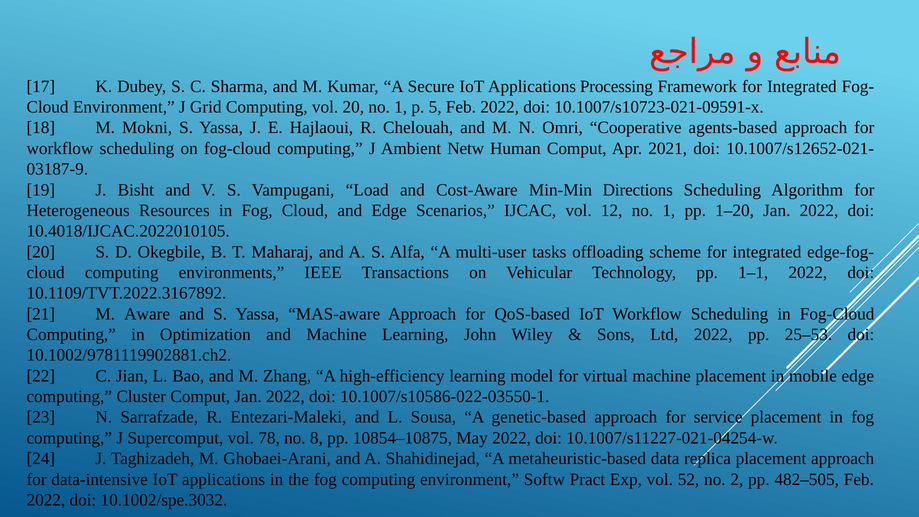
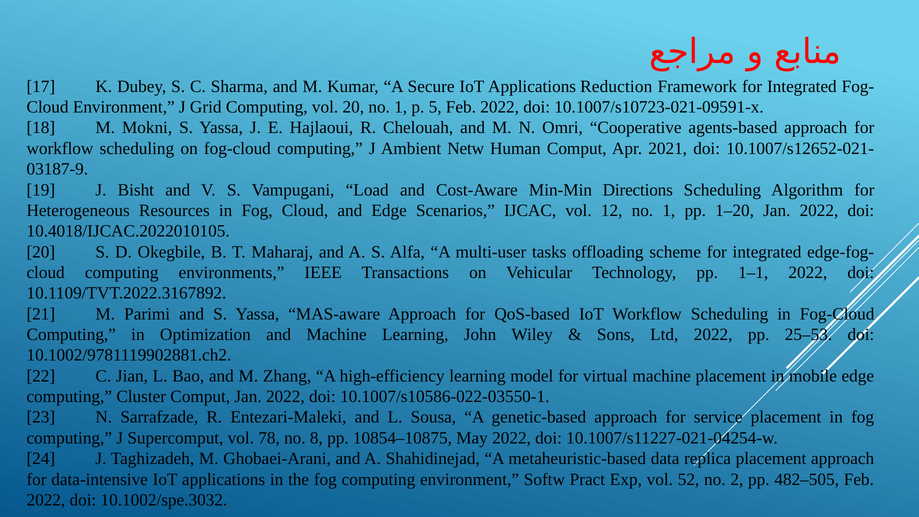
Processing: Processing -> Reduction (616, 86)
Aware: Aware -> Parimi (147, 314)
